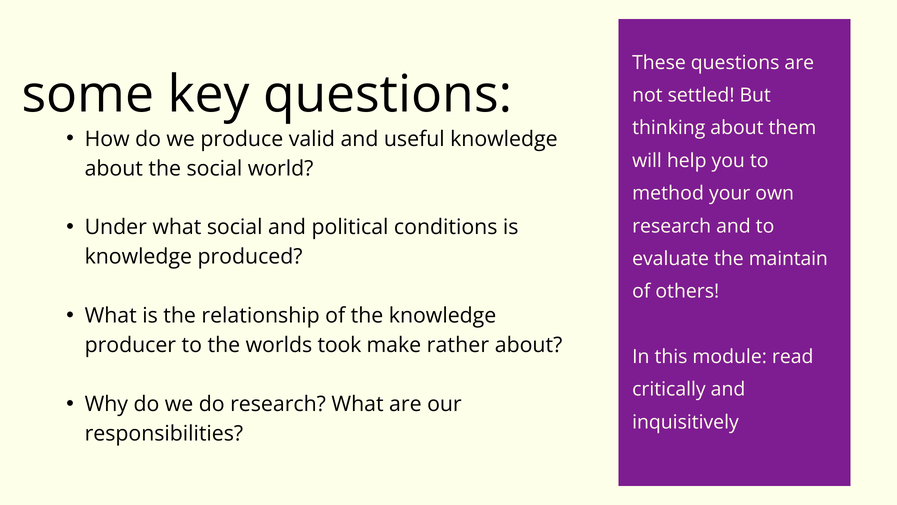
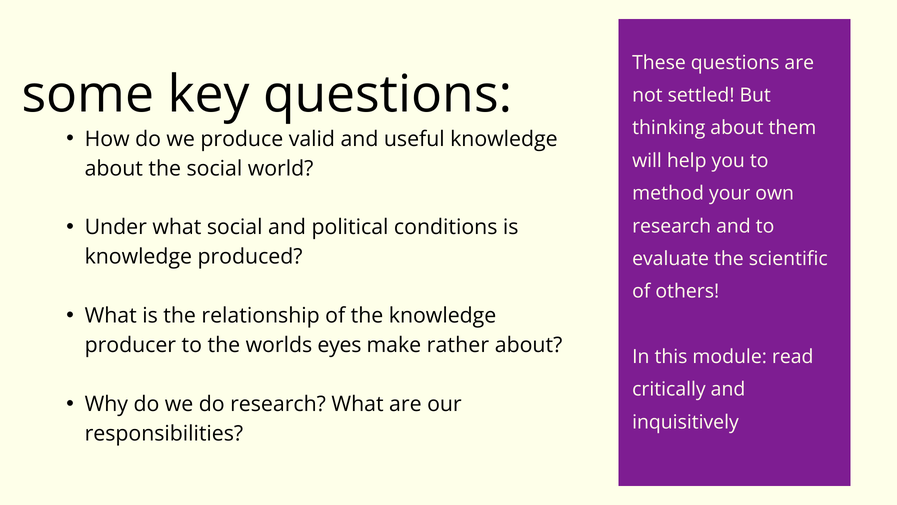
maintain: maintain -> scientific (788, 259)
took: took -> eyes (339, 345)
